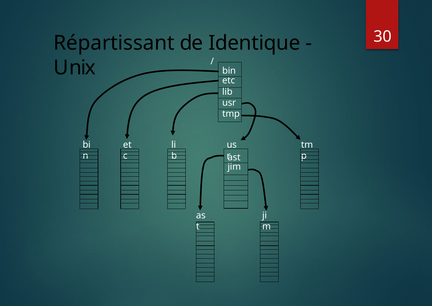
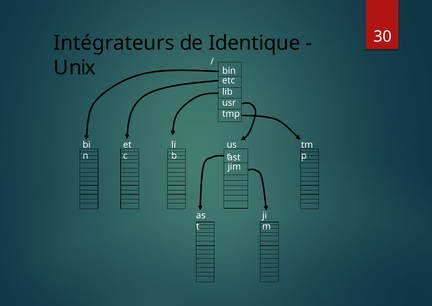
Répartissant: Répartissant -> Intégrateurs (114, 43)
